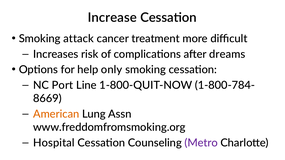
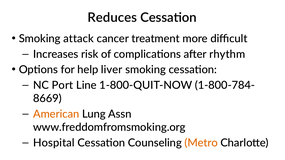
Increase: Increase -> Reduces (112, 18)
dreams: dreams -> rhythm (227, 54)
only: only -> liver (112, 70)
Metro colour: purple -> orange (201, 143)
